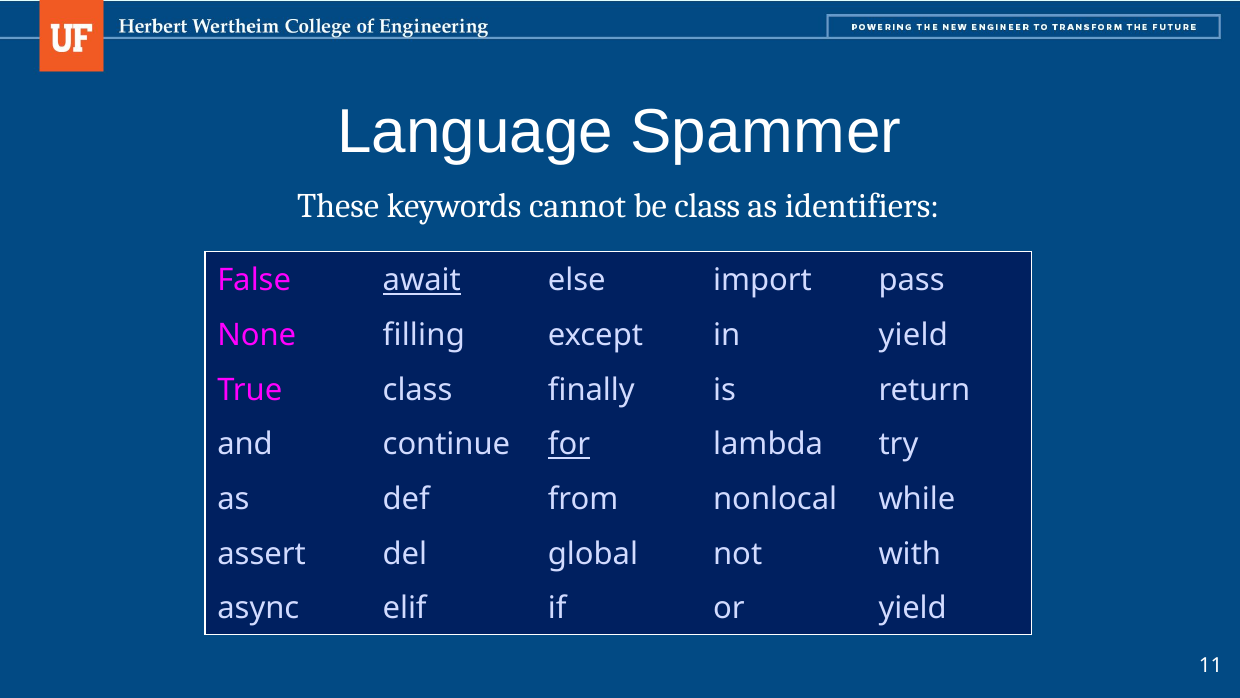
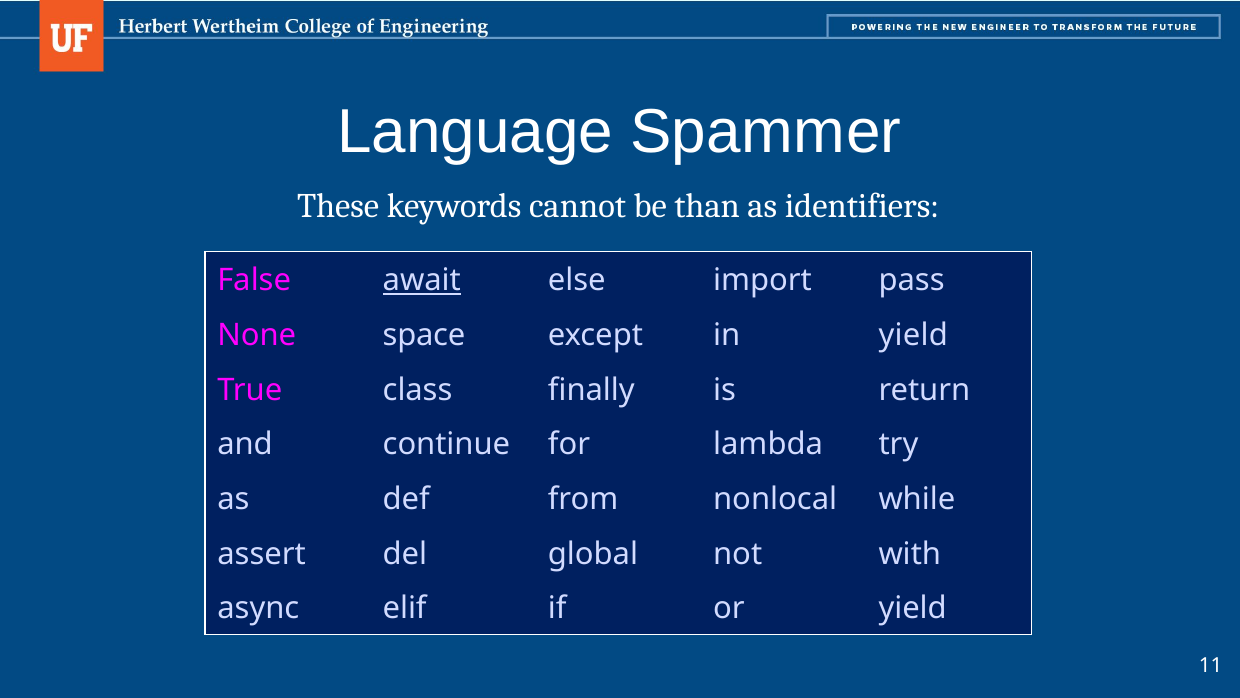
be class: class -> than (707, 206)
filling: filling -> space (424, 335)
for underline: present -> none (569, 444)
